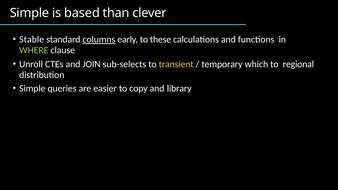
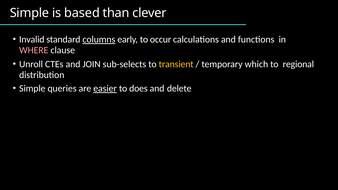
Stable: Stable -> Invalid (32, 40)
these: these -> occur (161, 40)
WHERE colour: light green -> pink (34, 50)
easier underline: none -> present (105, 89)
copy: copy -> does (138, 89)
library: library -> delete (179, 89)
